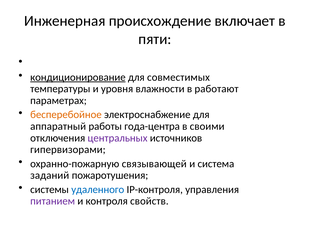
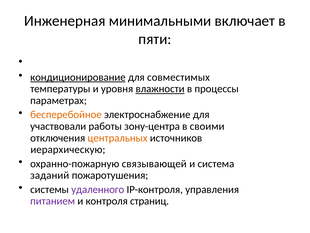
происхождение: происхождение -> минимальными (160, 21)
влажности underline: none -> present (160, 89)
работают: работают -> процессы (217, 89)
аппаратный: аппаратный -> участвовали (58, 126)
года-центра: года-центра -> зону-центра (152, 126)
центральных colour: purple -> orange (118, 138)
гипервизорами: гипервизорами -> иерархическую (68, 149)
удаленного colour: blue -> purple (98, 189)
свойств: свойств -> страниц (150, 201)
